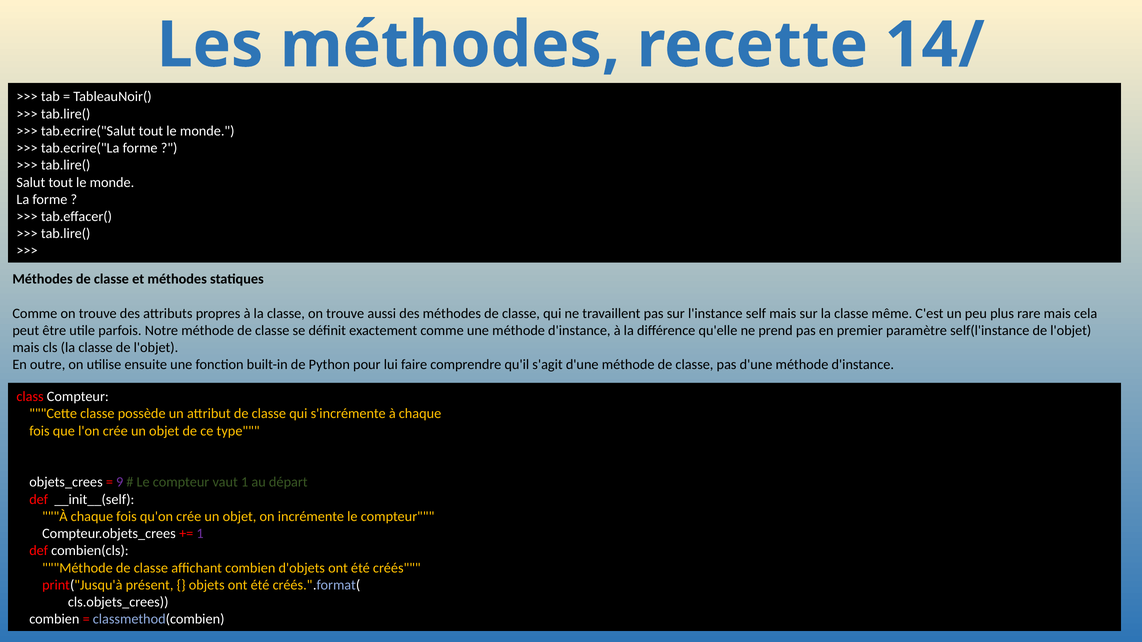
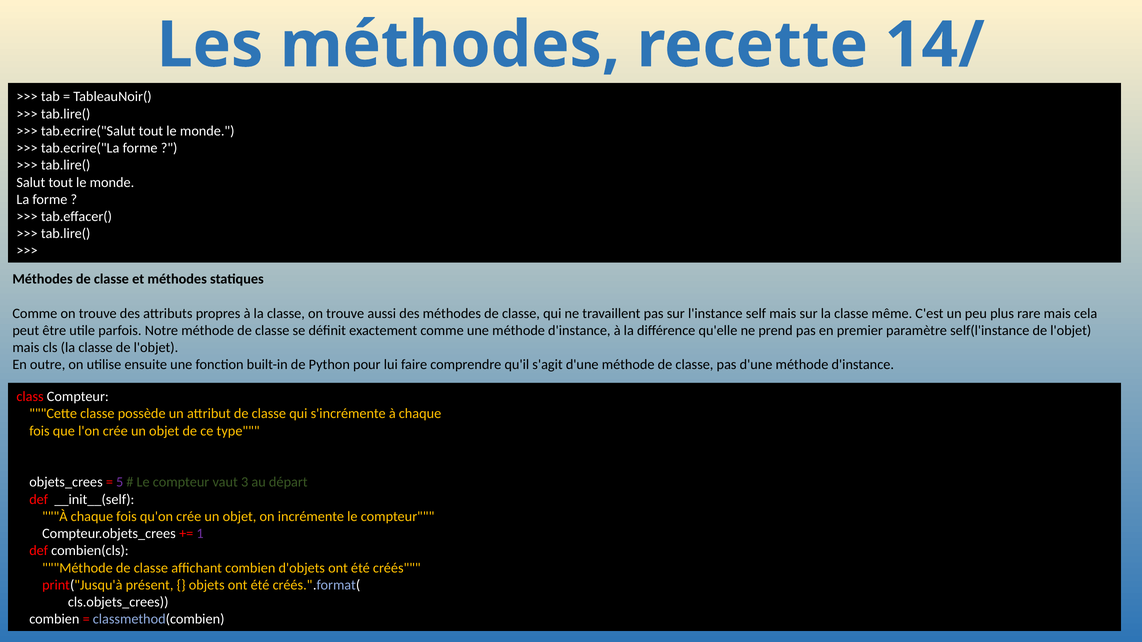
9: 9 -> 5 (120, 483)
vaut 1: 1 -> 3 (245, 483)
